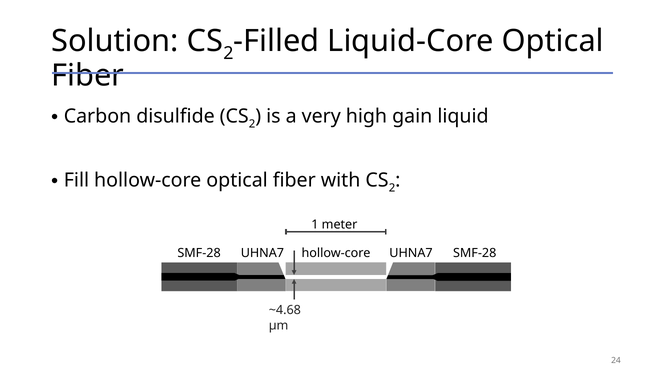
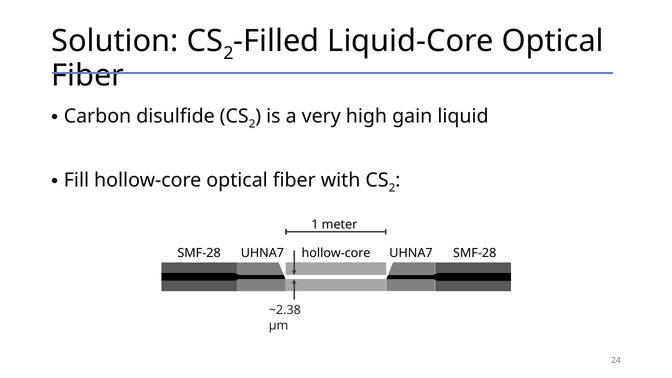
~4.68: ~4.68 -> ~2.38 (285, 310)
